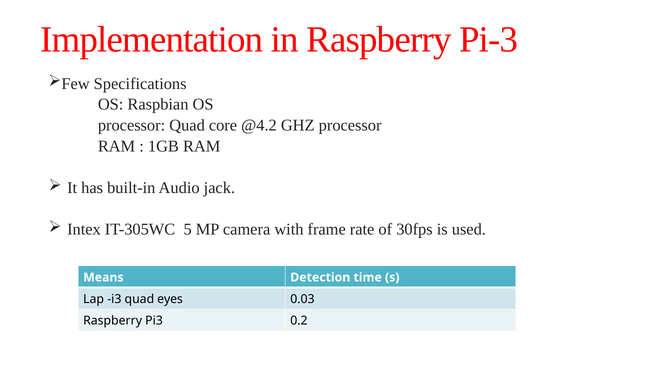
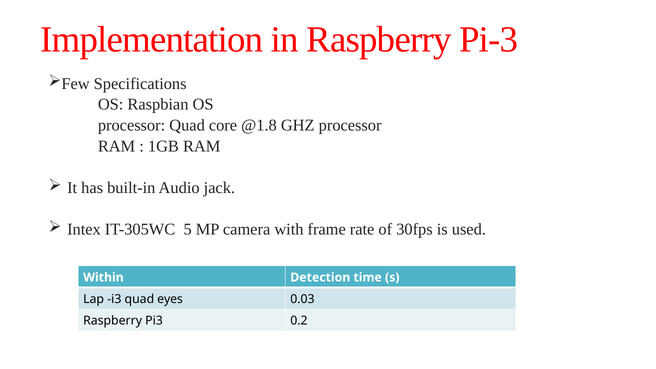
@4.2: @4.2 -> @1.8 (259, 125)
Means: Means -> Within (103, 277)
